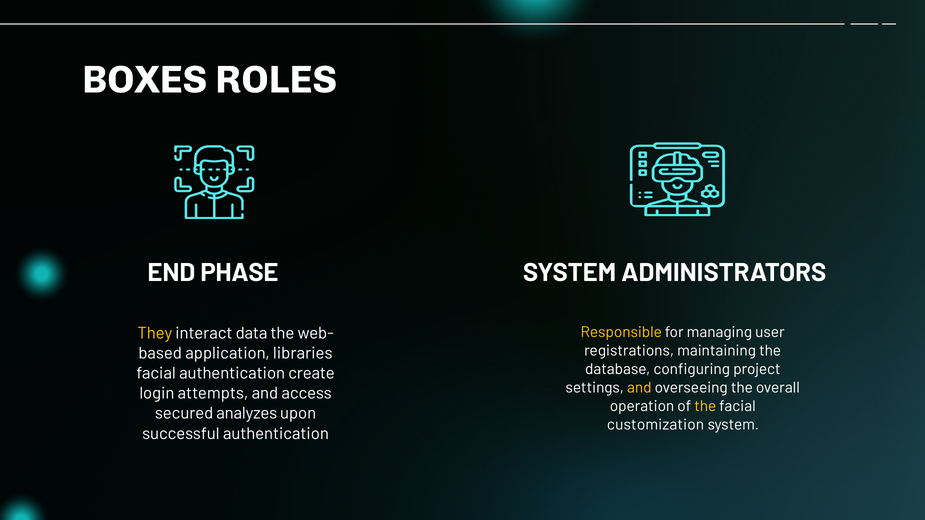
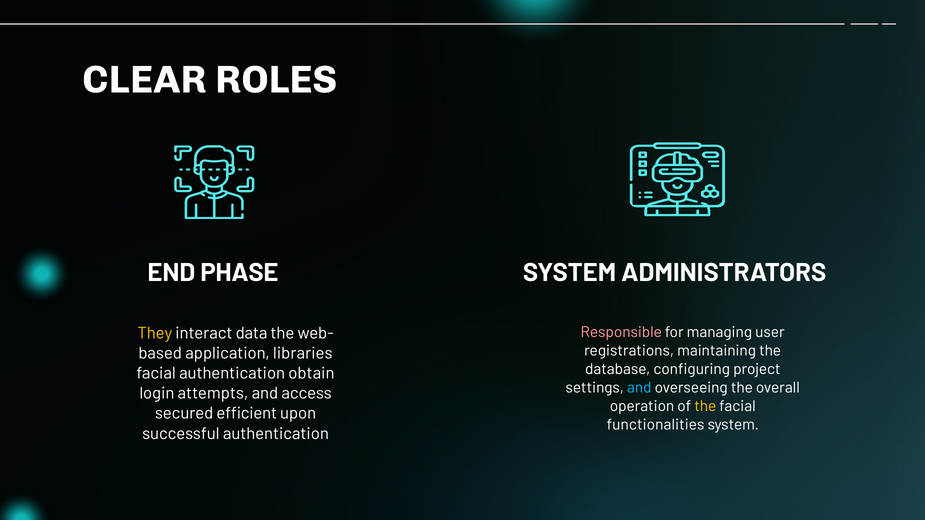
BOXES: BOXES -> CLEAR (144, 80)
Responsible colour: yellow -> pink (621, 333)
create: create -> obtain (311, 374)
and colour: yellow -> light blue (639, 388)
analyzes: analyzes -> efficient (247, 414)
customization: customization -> functionalities (656, 425)
